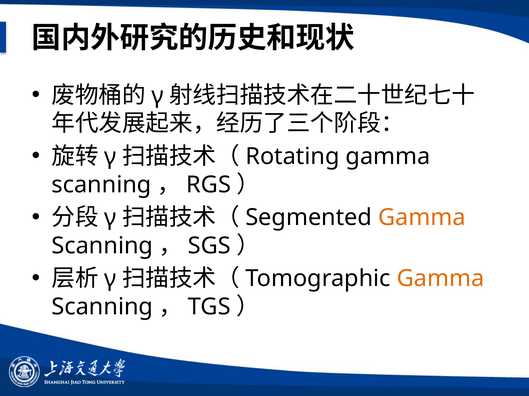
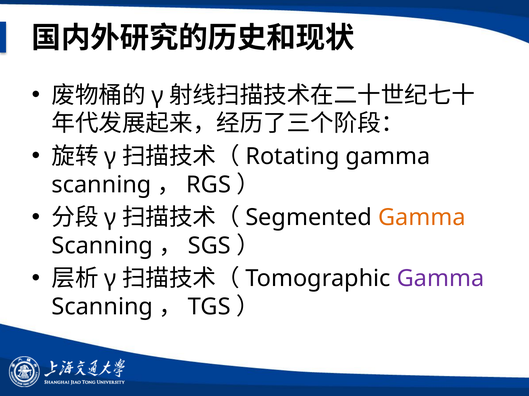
Gamma colour: orange -> purple (440, 279)
